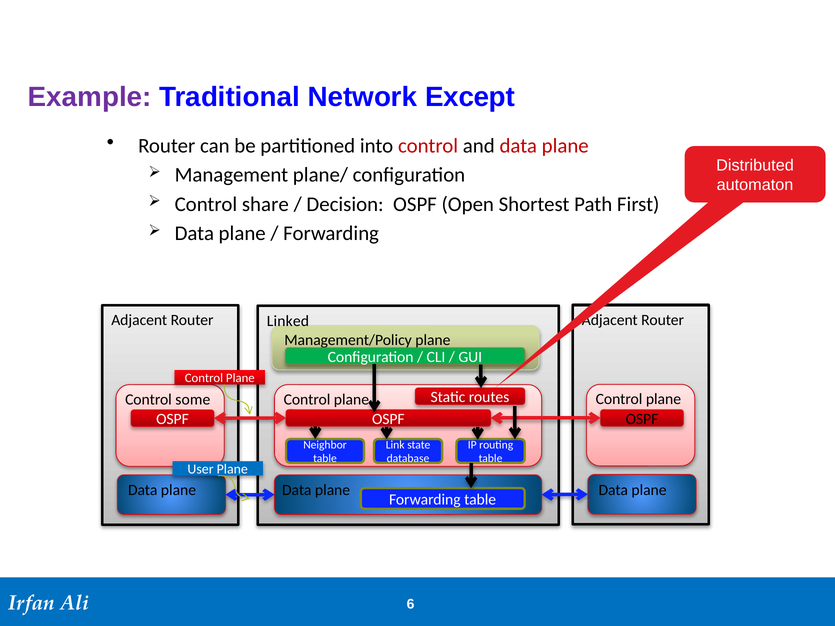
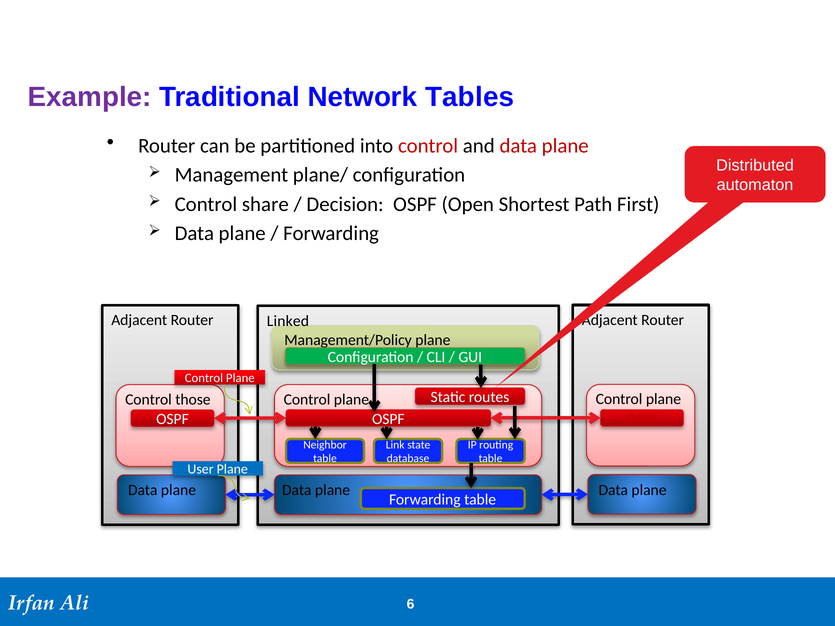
Except: Except -> Tables (470, 97)
some: some -> those (193, 400)
OSPF colour: black -> red (642, 419)
